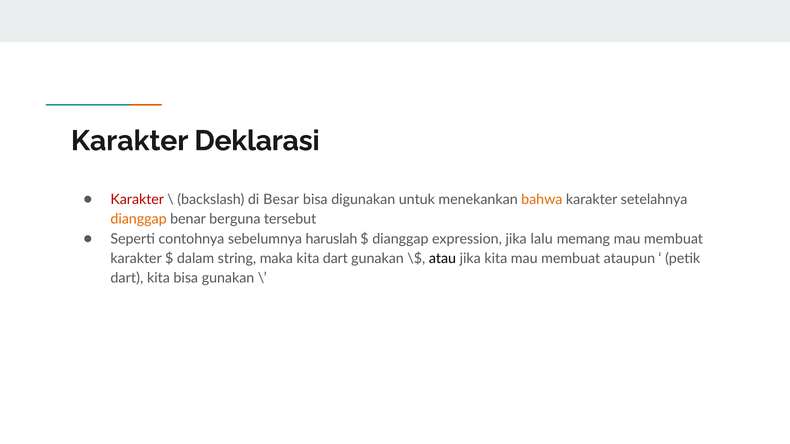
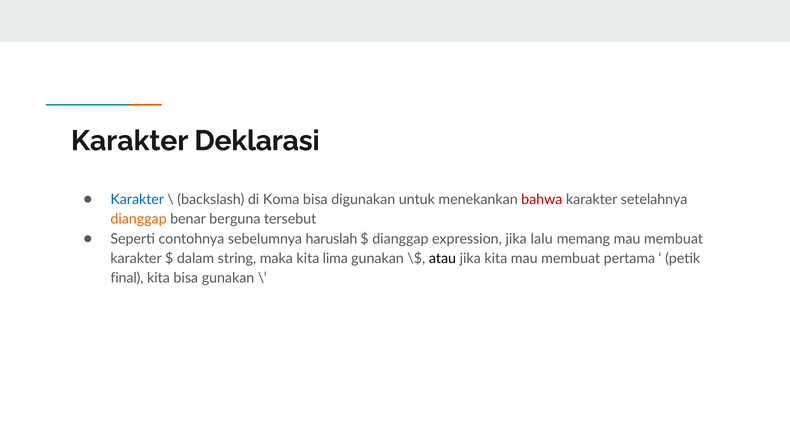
Karakter colour: red -> blue (137, 200)
Besar: Besar -> Koma (281, 200)
bahwa colour: orange -> red (542, 200)
kita dart: dart -> lima (335, 259)
ataupun: ataupun -> pertama (629, 259)
dart: dart -> final (127, 278)
